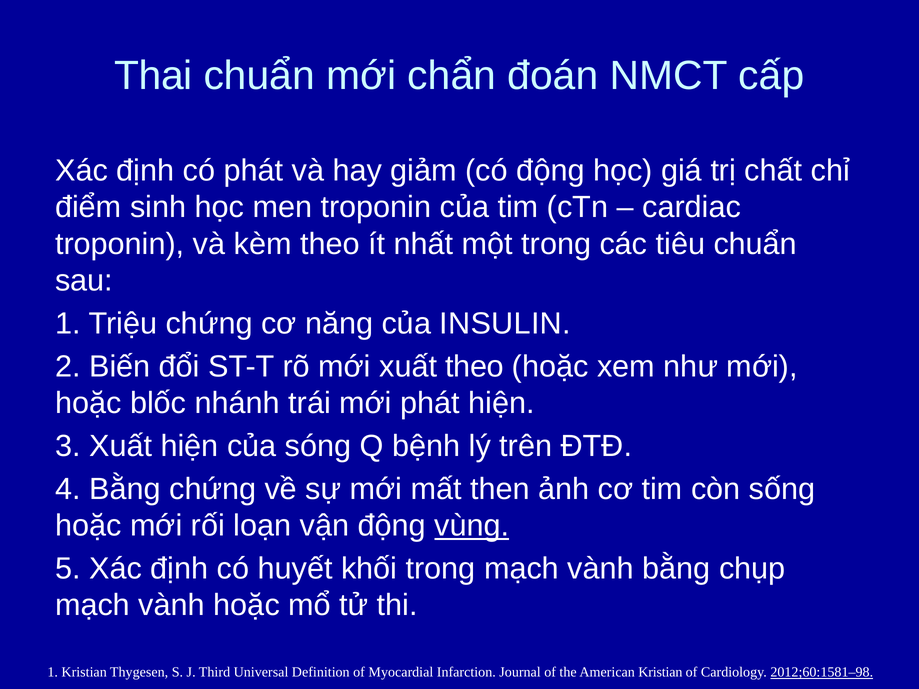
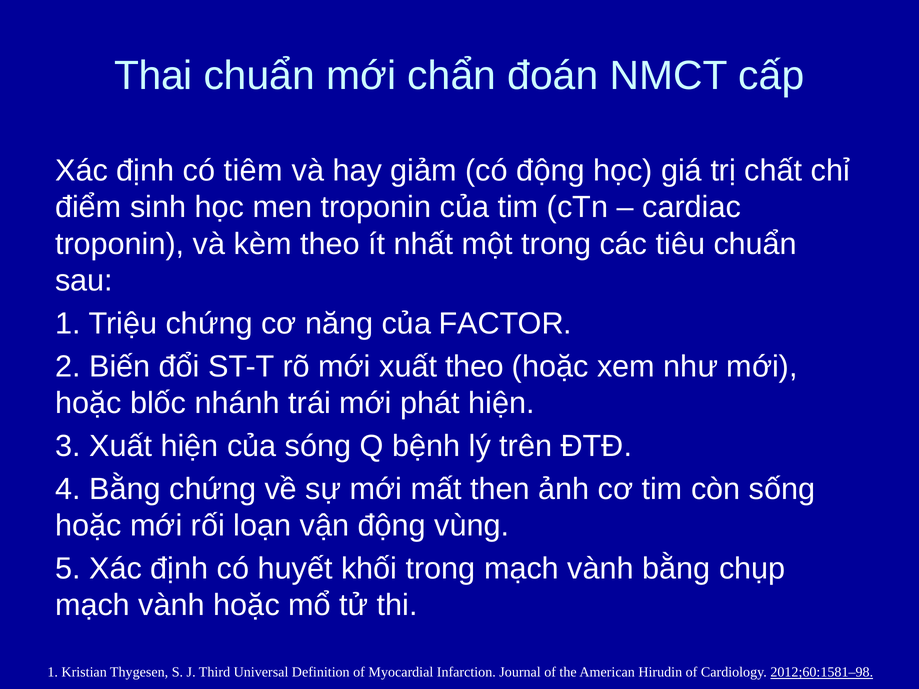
có phát: phát -> tiêm (253, 171)
INSULIN: INSULIN -> FACTOR (505, 324)
vùng underline: present -> none (472, 526)
American Kristian: Kristian -> Hirudin (660, 673)
